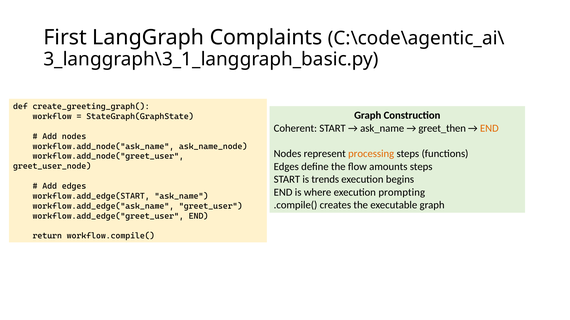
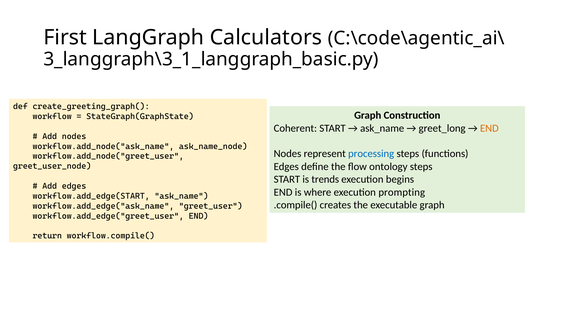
Complaints: Complaints -> Calculators (266, 38)
greet_then: greet_then -> greet_long (442, 128)
processing colour: orange -> blue (371, 154)
amounts: amounts -> ontology (388, 167)
